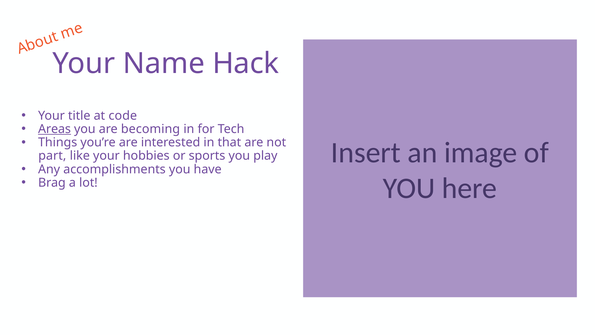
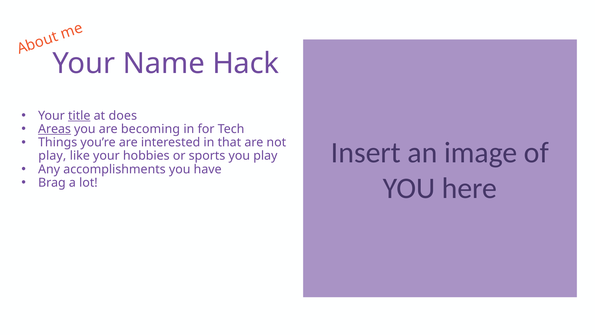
title underline: none -> present (79, 116)
code: code -> does (123, 116)
part: part -> play (52, 156)
